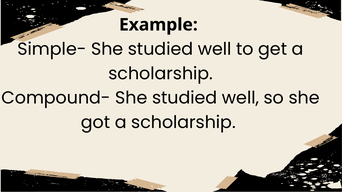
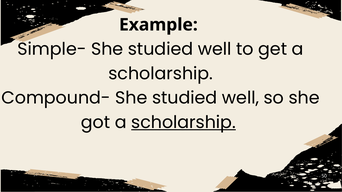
scholarship underline: none -> present (183, 123)
